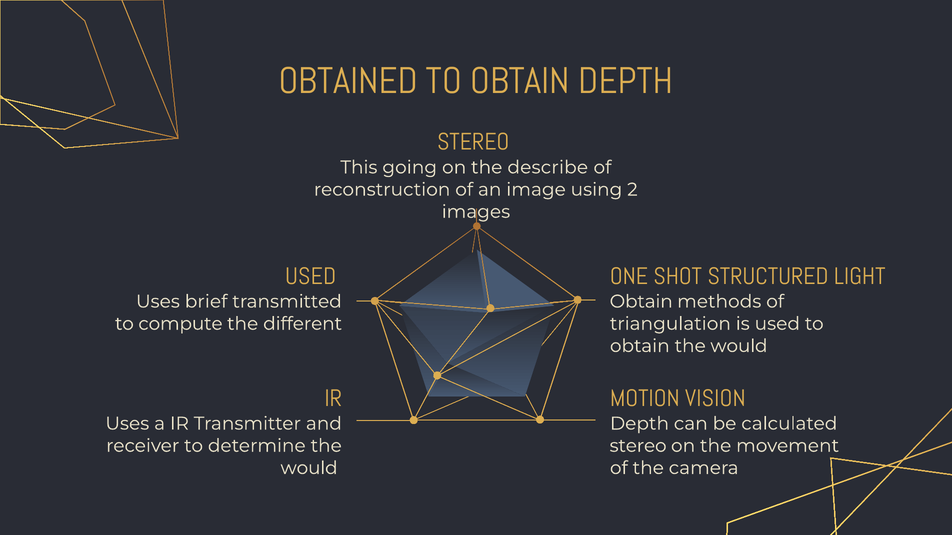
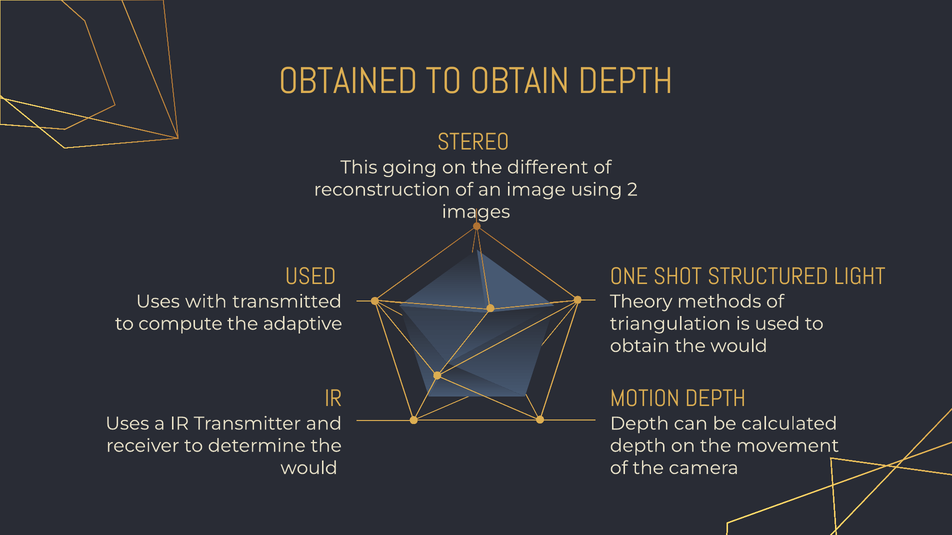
describe: describe -> different (548, 167)
brief: brief -> with (206, 302)
Obtain: Obtain -> Theory (641, 302)
different: different -> adaptive (303, 324)
MOTION VISION: VISION -> DEPTH (716, 399)
stereo: stereo -> depth (638, 446)
